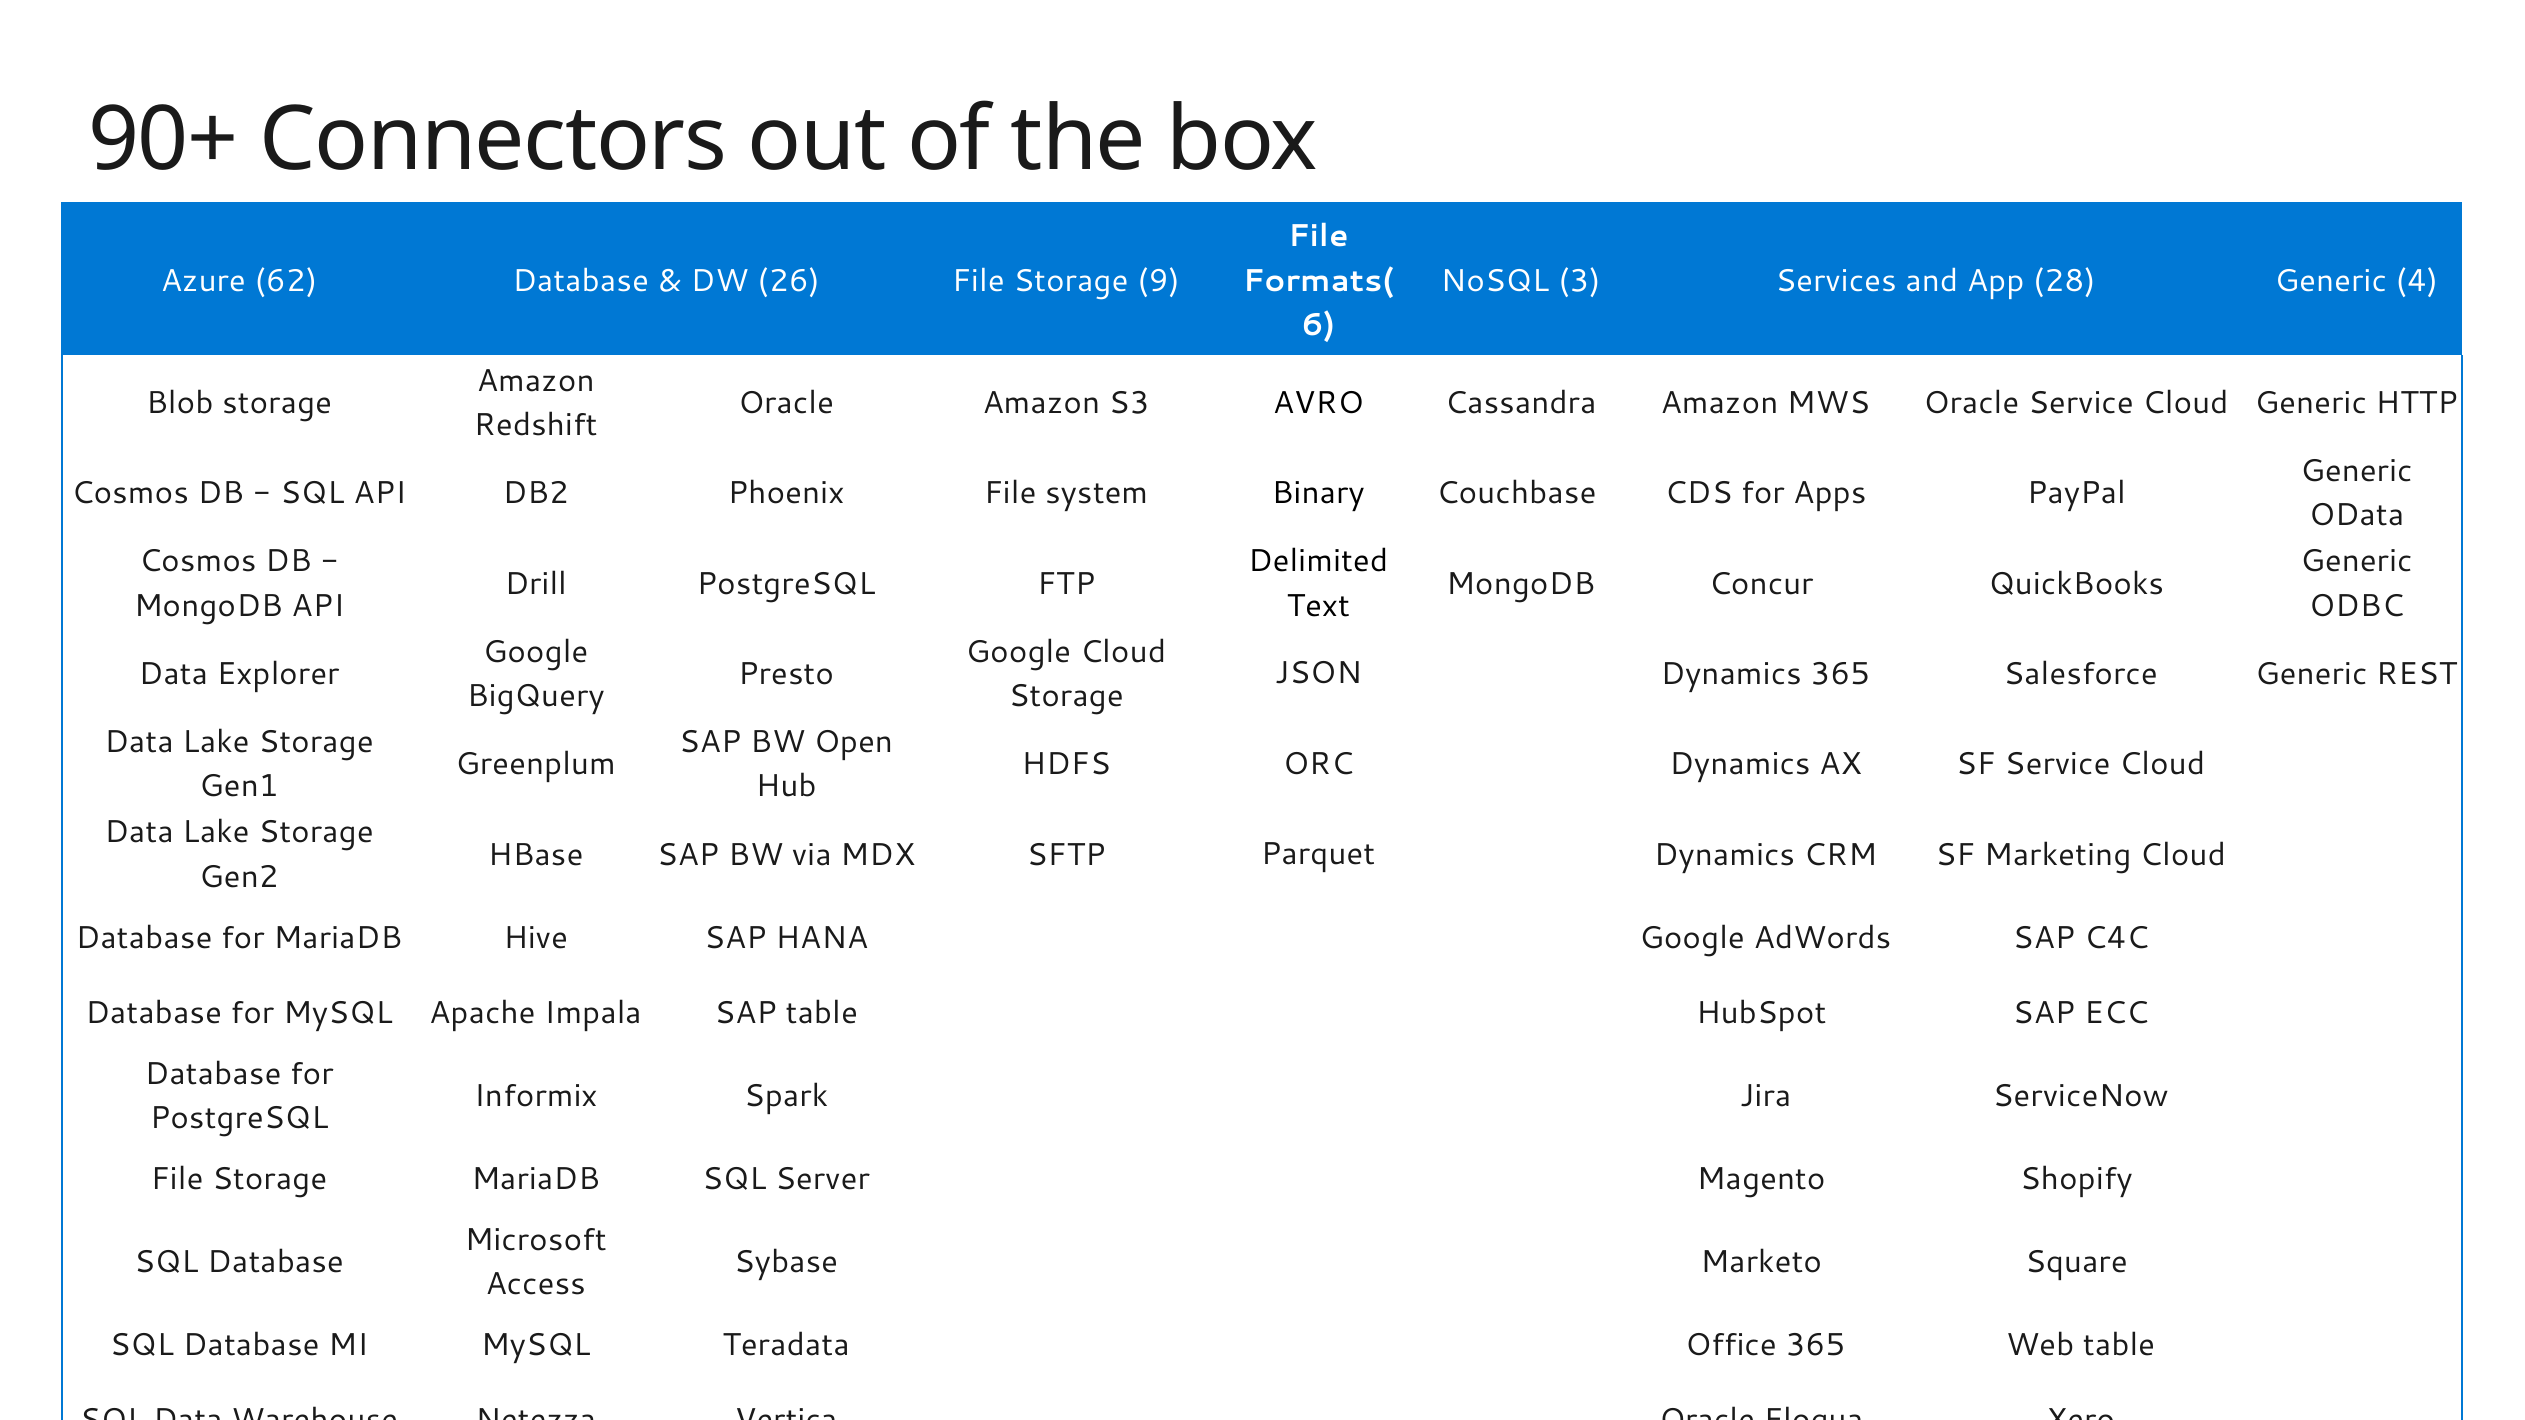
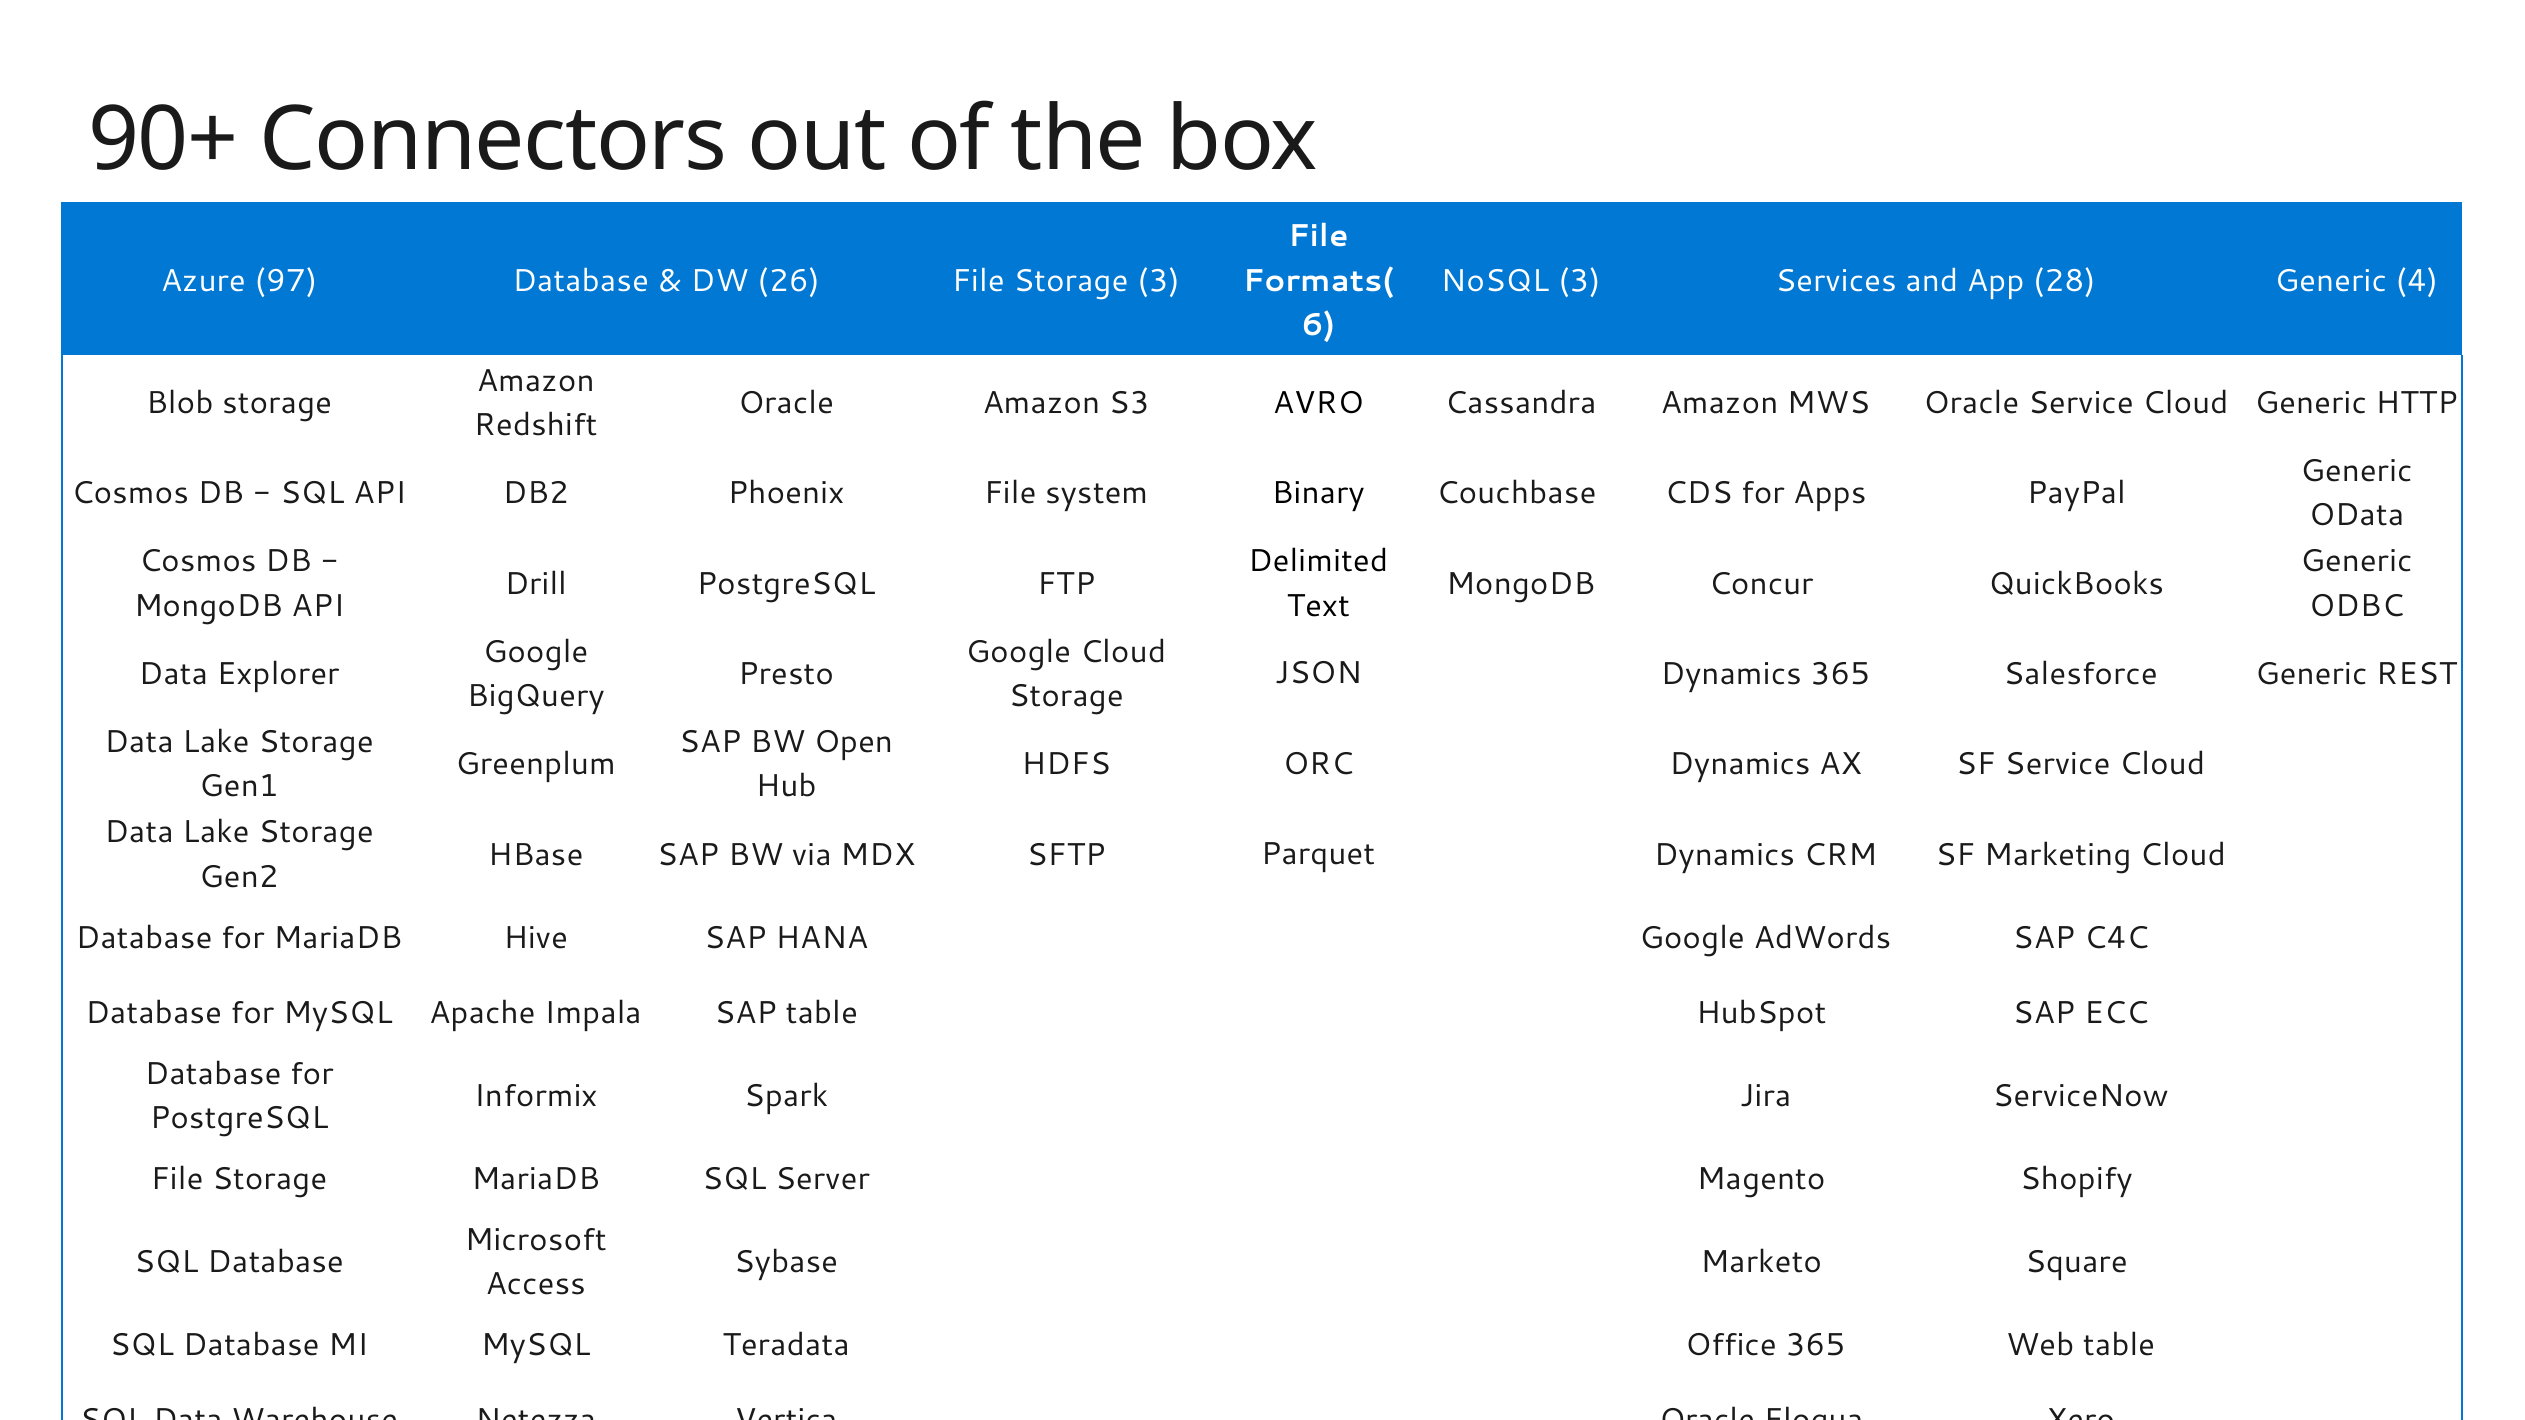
62: 62 -> 97 (286, 281)
Storage 9: 9 -> 3 (1159, 281)
